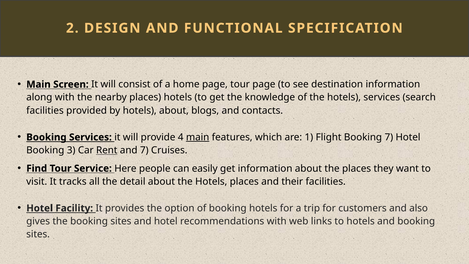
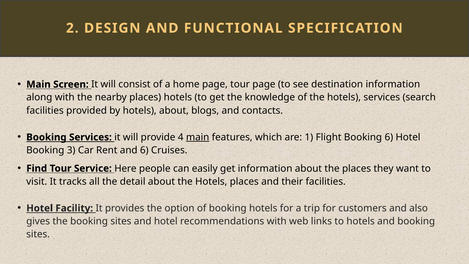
Booking 7: 7 -> 6 (389, 137)
Rent underline: present -> none (107, 150)
and 7: 7 -> 6 (144, 150)
